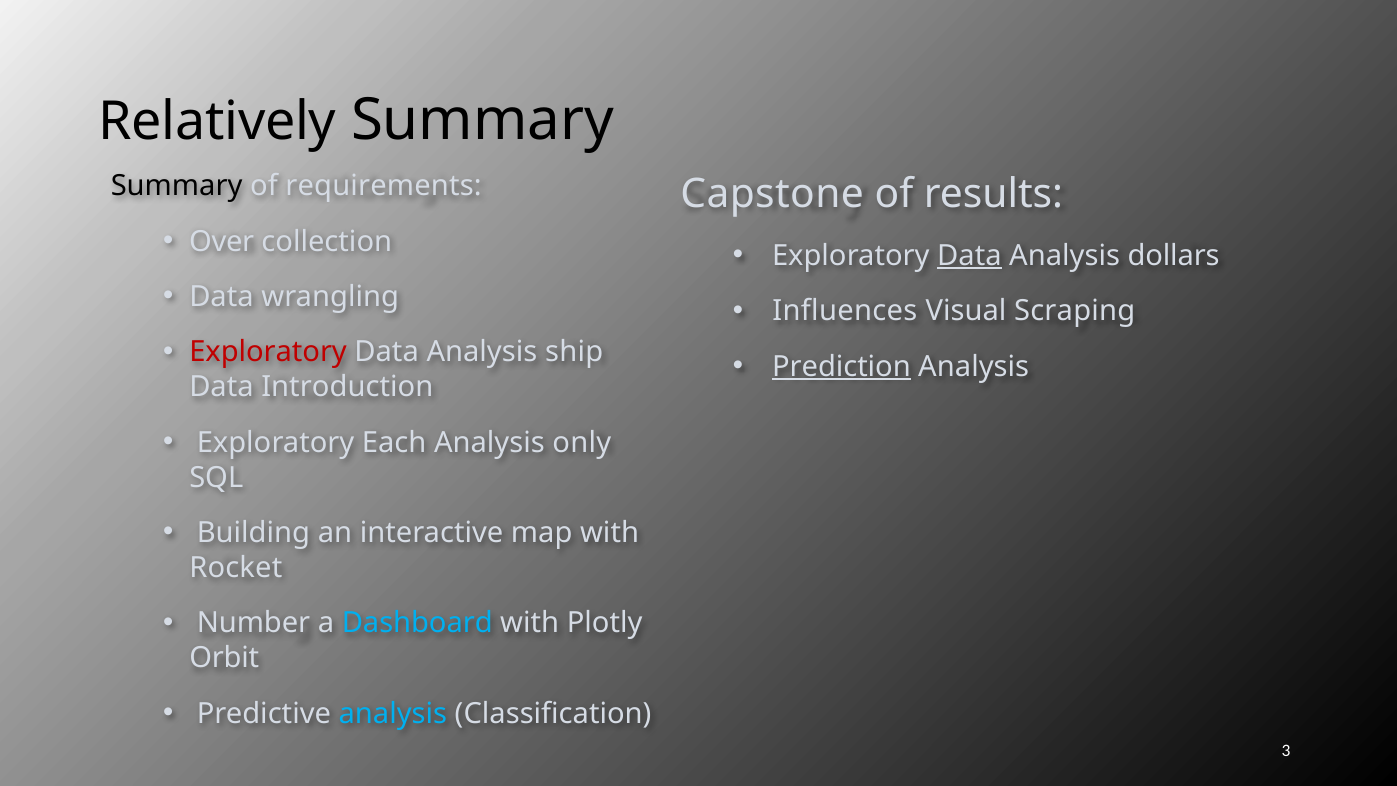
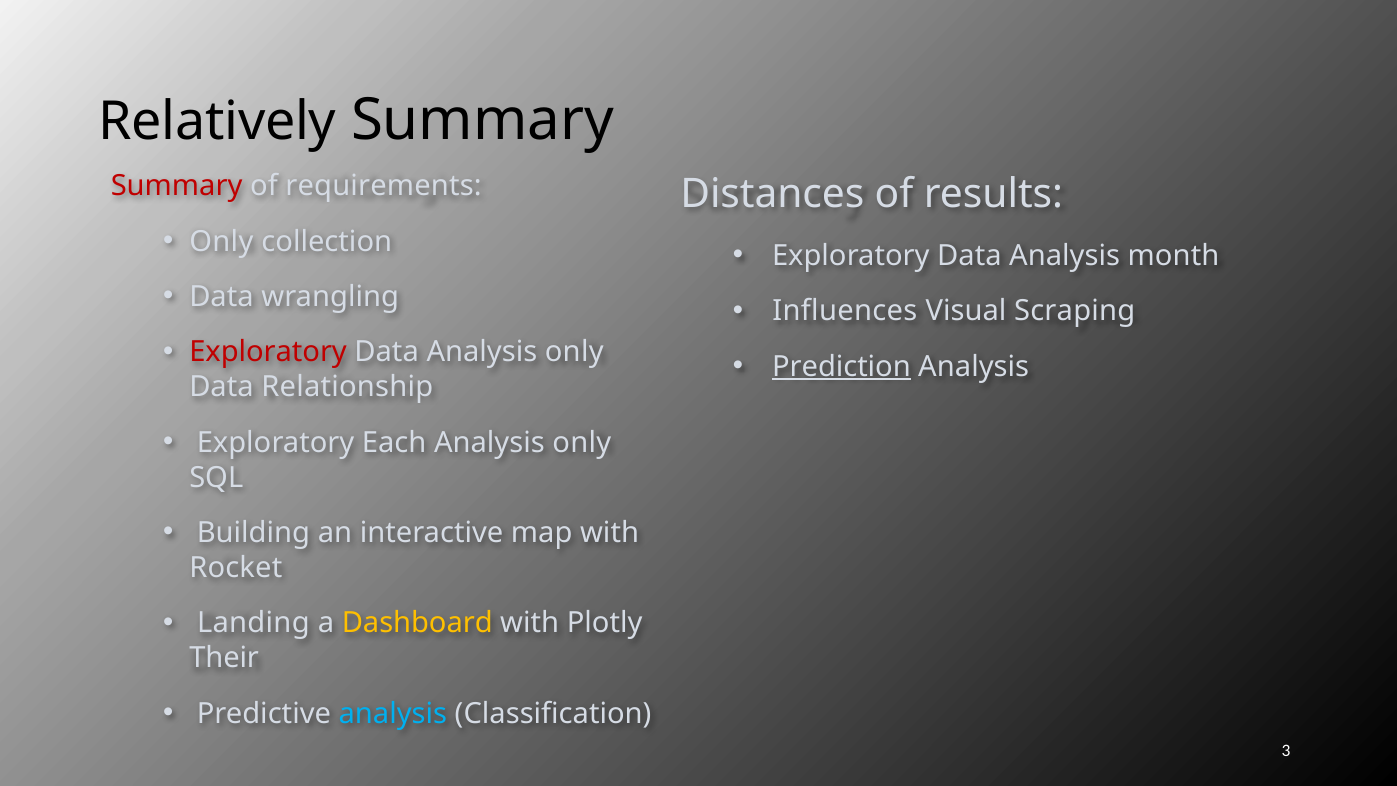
Summary colour: black -> red (177, 186)
Capstone: Capstone -> Distances (772, 194)
Over: Over -> Only (221, 242)
Data underline: present -> none (969, 256)
dollars: dollars -> month (1173, 256)
Data Analysis ship: ship -> only (574, 352)
Introduction: Introduction -> Relationship (347, 387)
Number: Number -> Landing (253, 623)
Dashboard colour: light blue -> yellow (417, 623)
Orbit: Orbit -> Their (224, 658)
